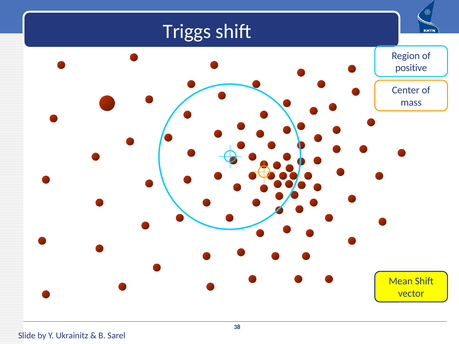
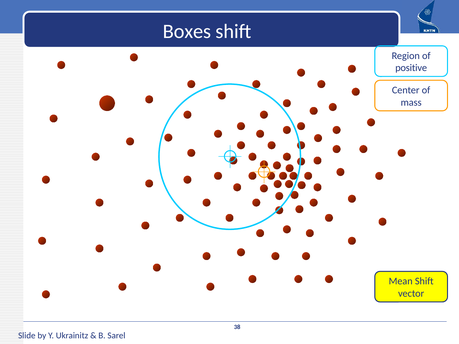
Triggs: Triggs -> Boxes (187, 32)
